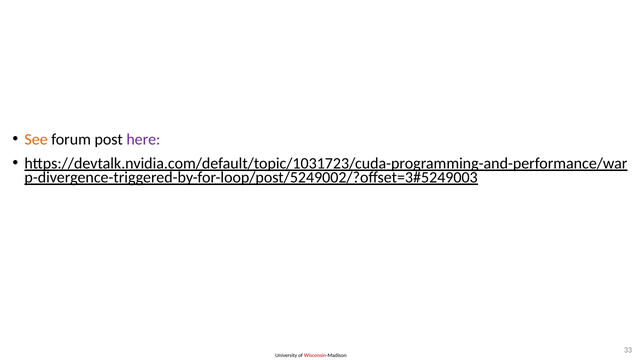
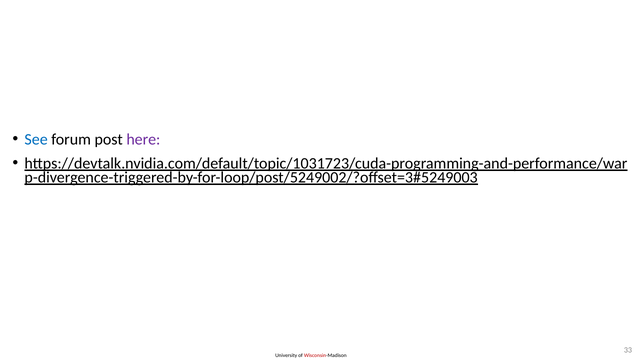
See colour: orange -> blue (36, 139)
